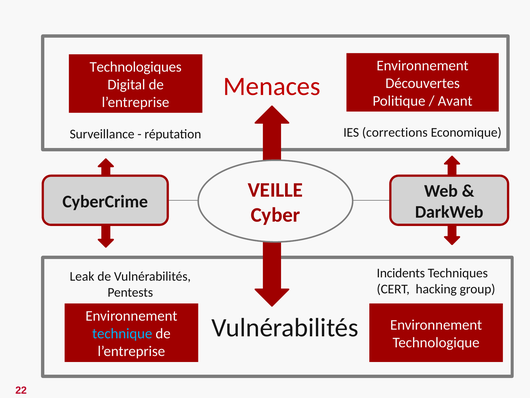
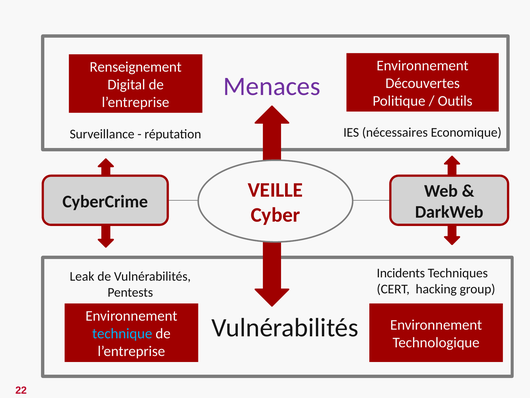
Technologiques: Technologiques -> Renseignement (136, 67)
Menaces colour: red -> purple (272, 86)
Avant: Avant -> Outils (455, 101)
corrections: corrections -> nécessaires (395, 132)
